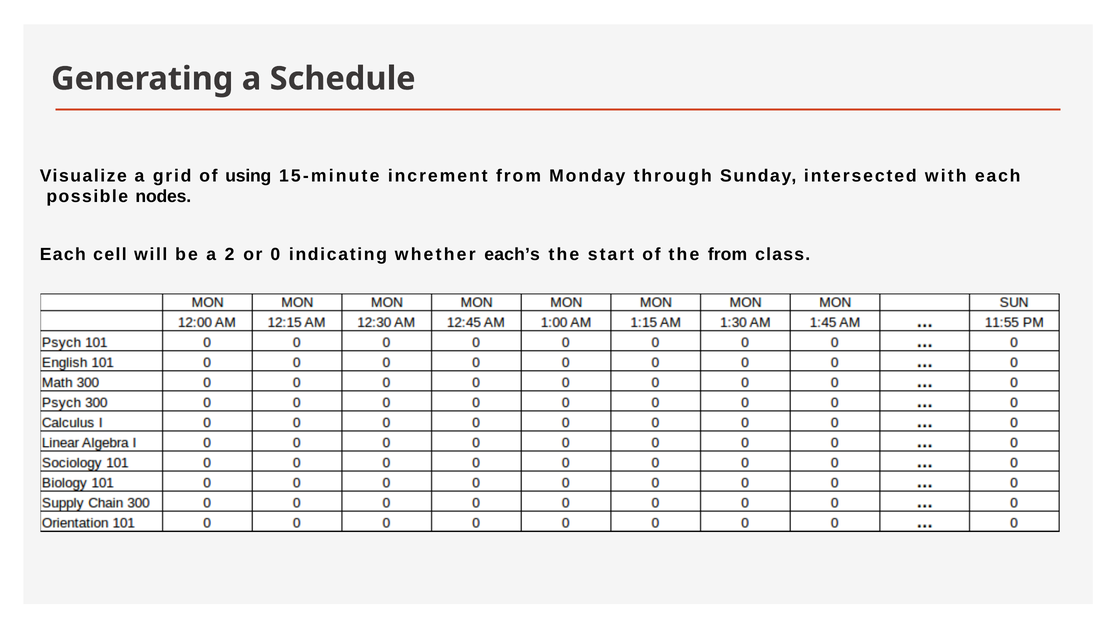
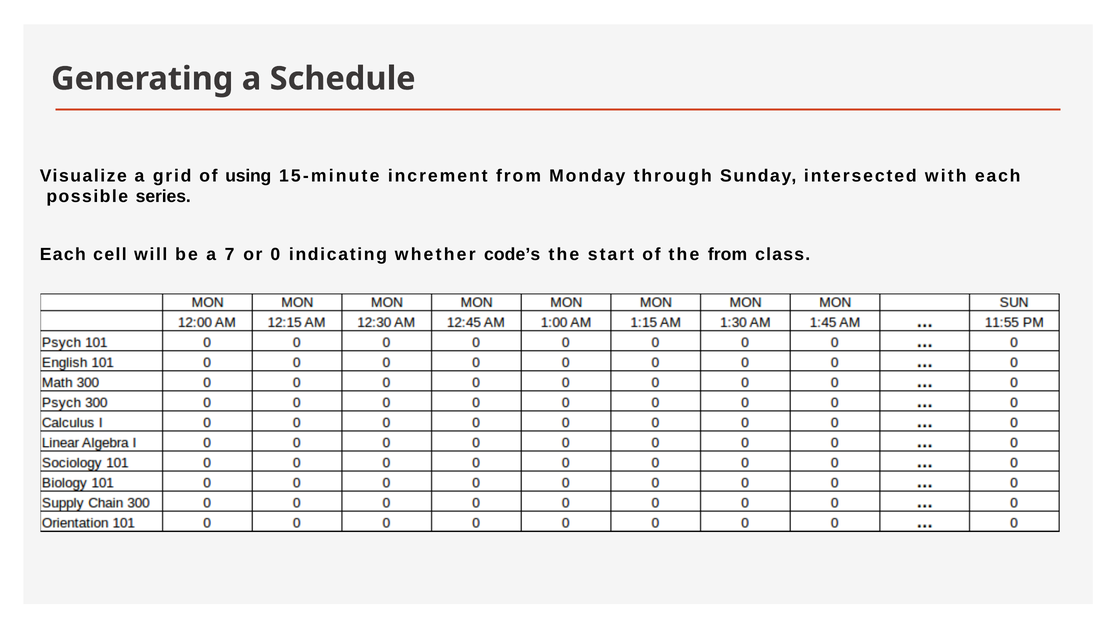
nodes: nodes -> series (163, 197)
2: 2 -> 7 (230, 254)
each’s: each’s -> code’s (512, 254)
